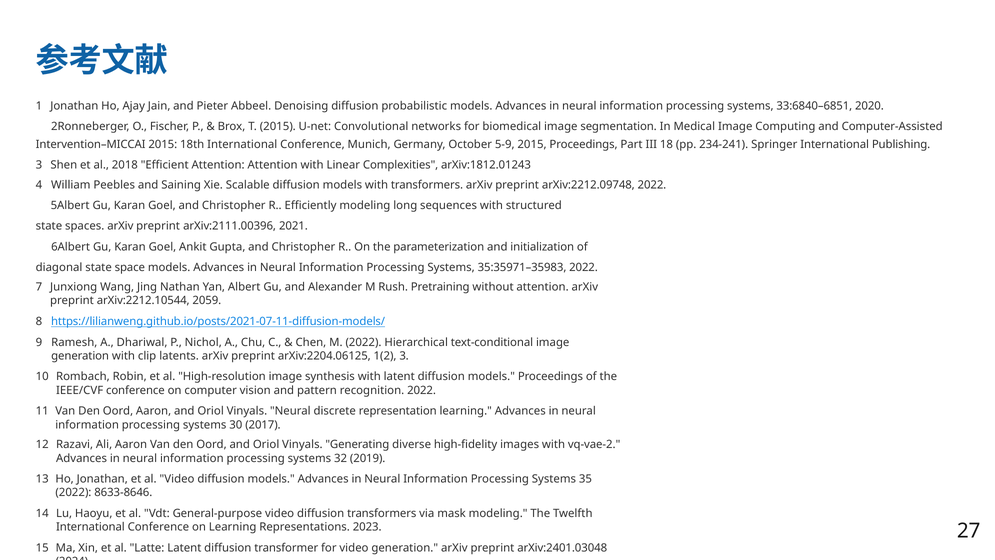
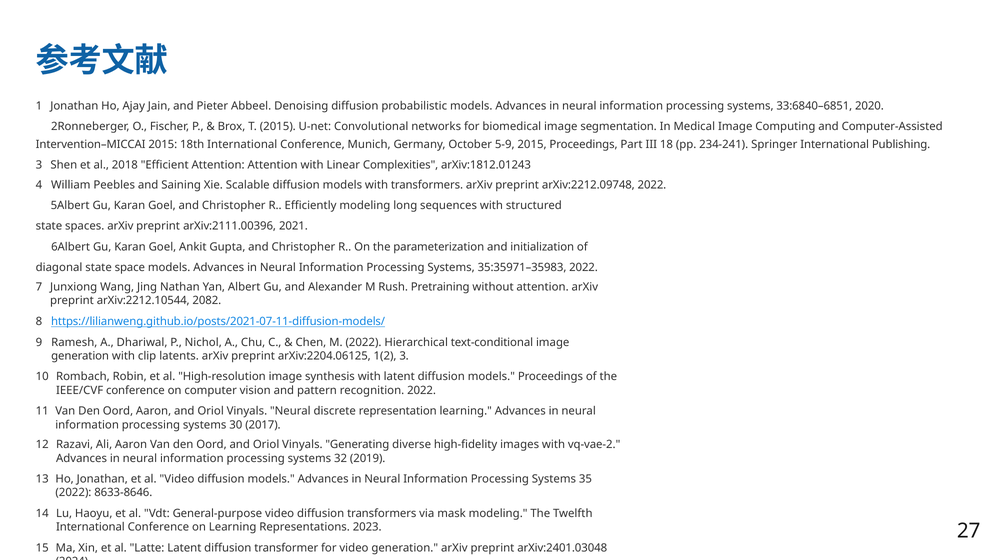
2059: 2059 -> 2082 (207, 300)
